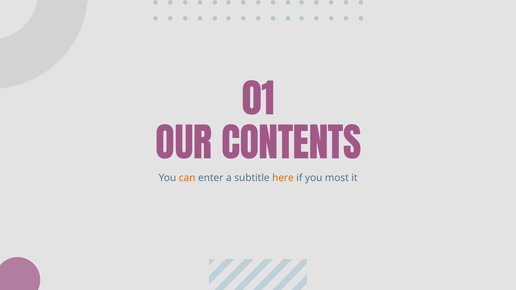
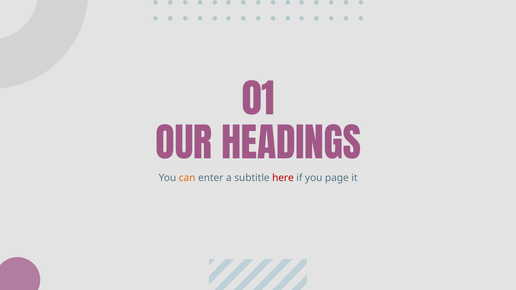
CONTENTS: CONTENTS -> HEADINGS (291, 146)
here colour: orange -> red (283, 178)
most: most -> page (337, 178)
